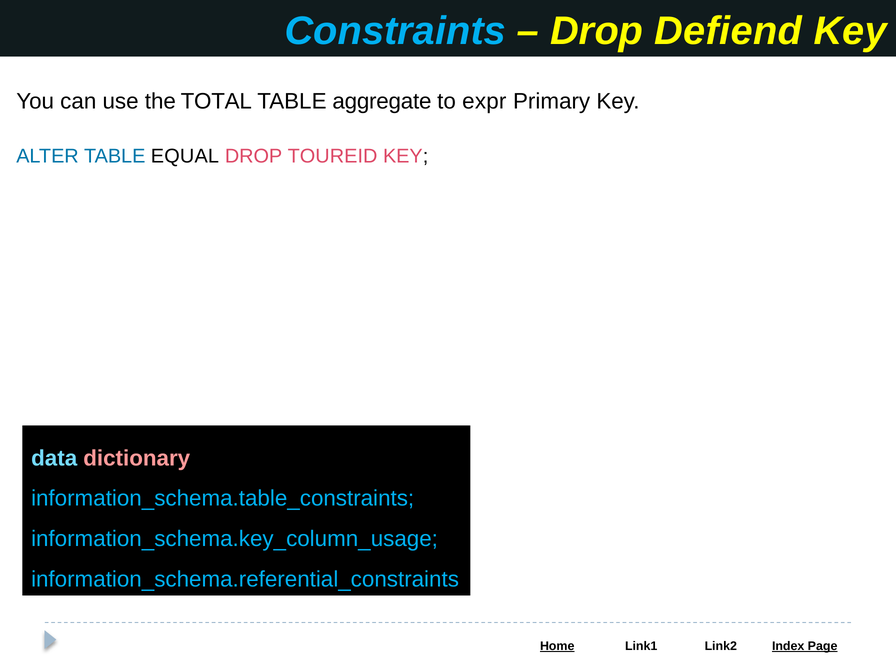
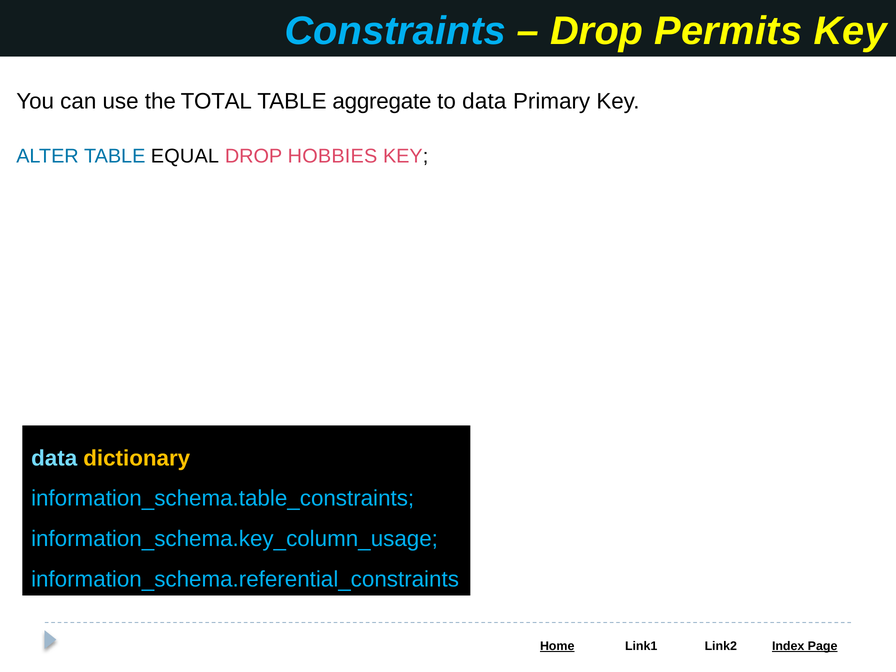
Defiend: Defiend -> Permits (728, 31)
to expr: expr -> data (484, 102)
TOUREID: TOUREID -> HOBBIES (332, 156)
dictionary colour: pink -> yellow (137, 458)
